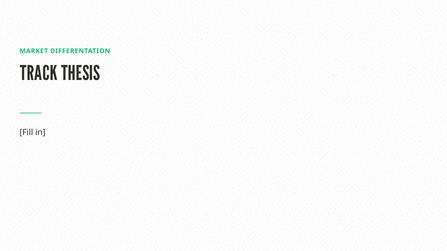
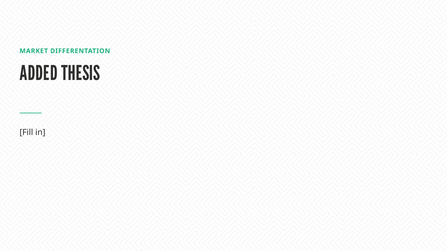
TRACK: TRACK -> ADDED (39, 74)
